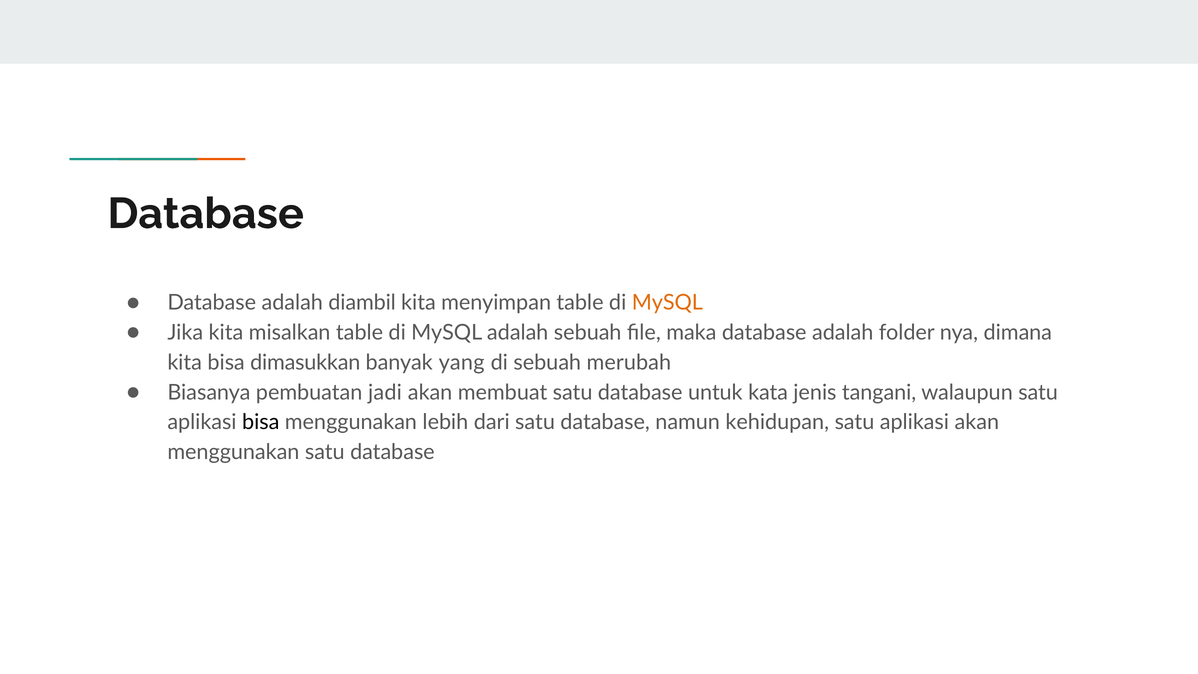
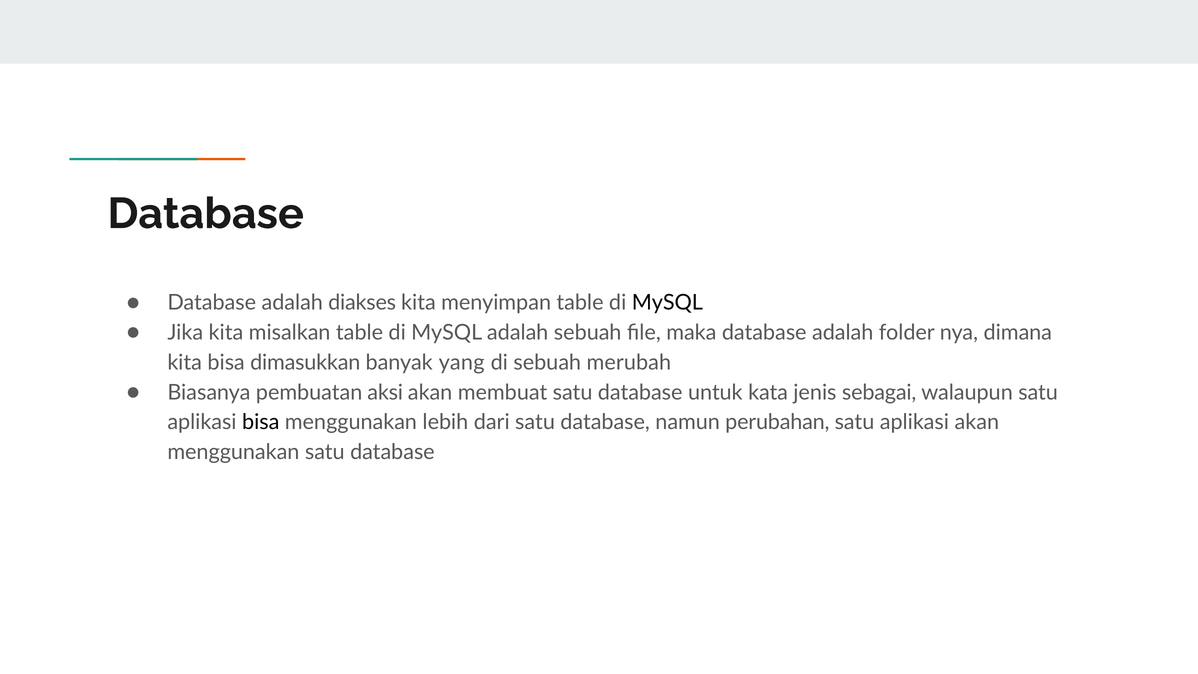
diambil: diambil -> diakses (362, 303)
MySQL colour: orange -> black (667, 303)
jadi: jadi -> aksi (385, 392)
tangani: tangani -> sebagai (879, 392)
kehidupan: kehidupan -> perubahan (777, 422)
